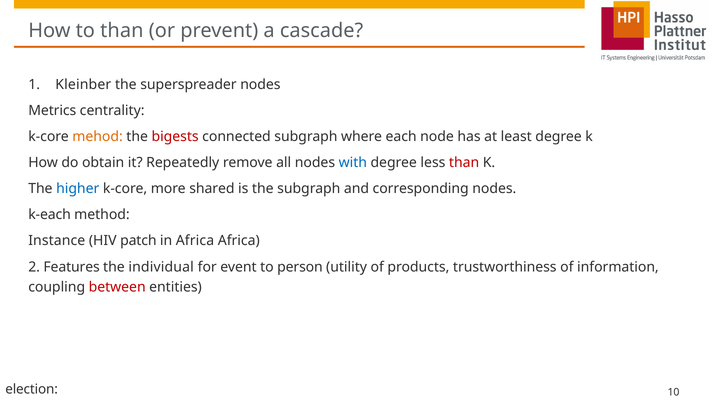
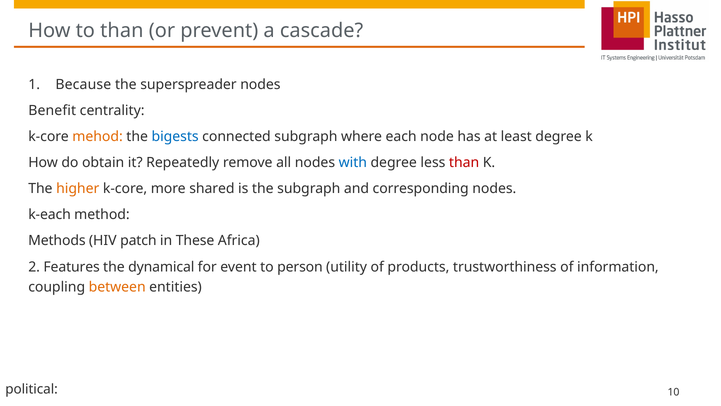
Kleinber: Kleinber -> Because (83, 84)
Metrics: Metrics -> Benefit (52, 110)
bigests colour: red -> blue (175, 136)
higher colour: blue -> orange (78, 188)
Instance: Instance -> Methods (57, 241)
in Africa: Africa -> These (195, 241)
individual: individual -> dynamical (161, 267)
between colour: red -> orange (117, 287)
election: election -> political (32, 389)
